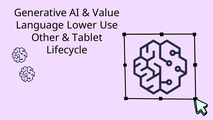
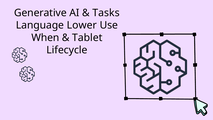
Value: Value -> Tasks (106, 13)
Other: Other -> When (45, 38)
